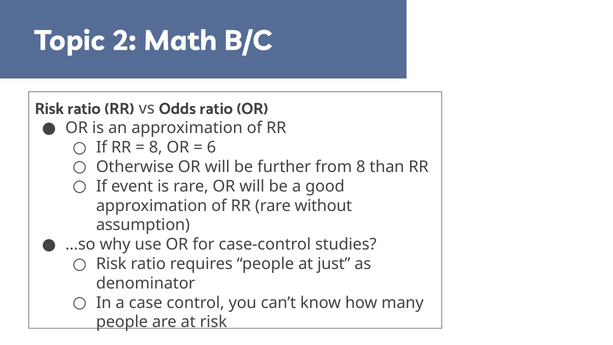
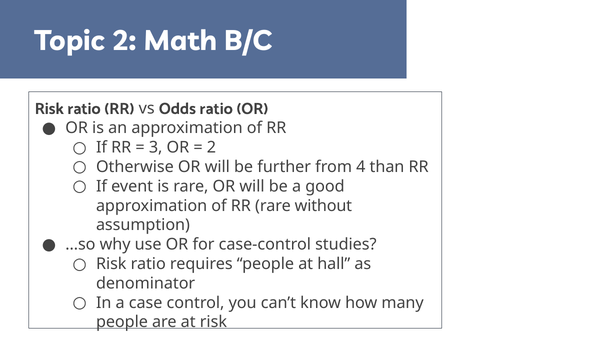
8: 8 -> 3 (156, 147)
6: 6 -> 2 (211, 147)
from 8: 8 -> 4 (361, 167)
just: just -> hall (334, 264)
